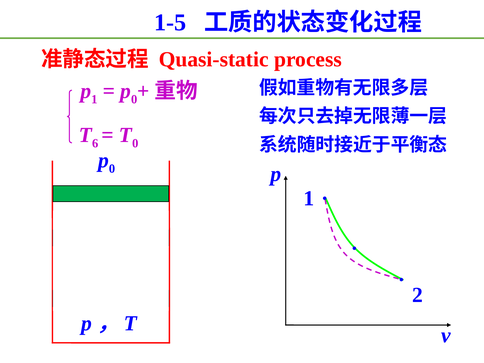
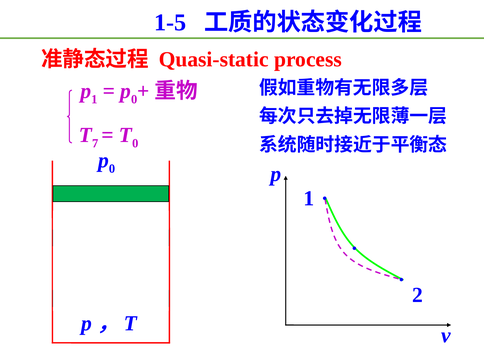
6: 6 -> 7 (95, 143)
